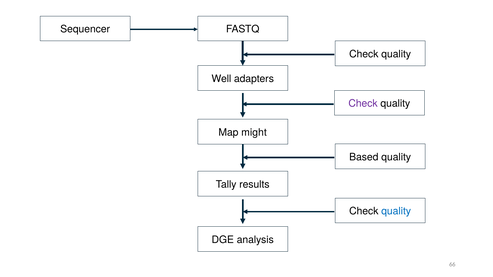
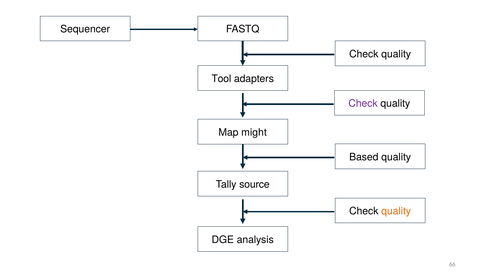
Well: Well -> Tool (221, 79)
results: results -> source (254, 185)
quality colour: blue -> orange (396, 211)
